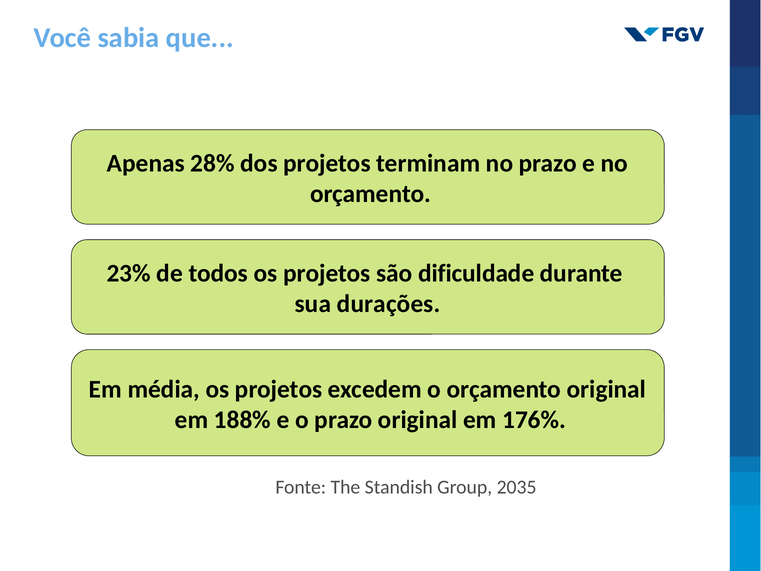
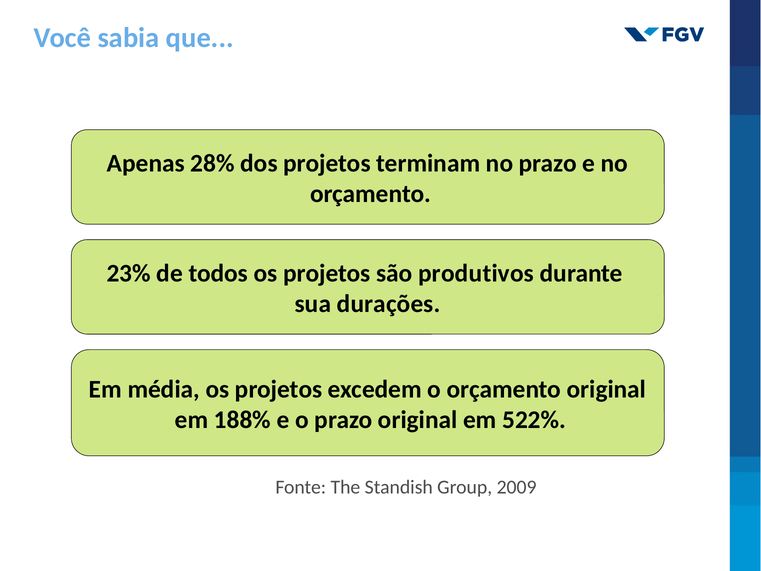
dificuldade: dificuldade -> produtivos (476, 273)
176%: 176% -> 522% (534, 420)
2035: 2035 -> 2009 (517, 487)
